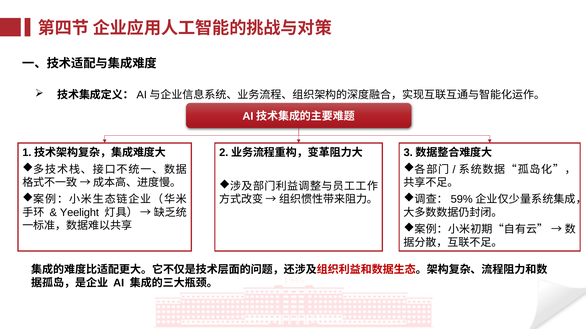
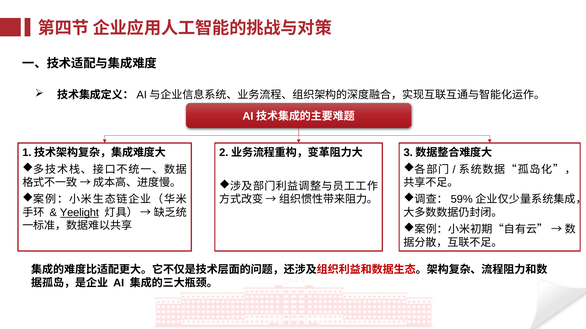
Yeelight underline: none -> present (79, 213)
